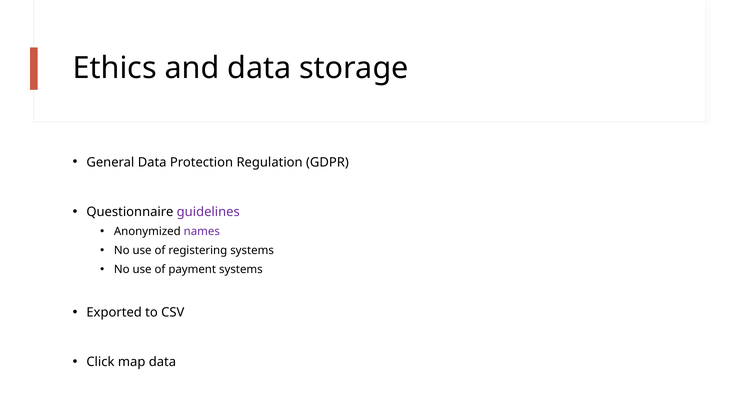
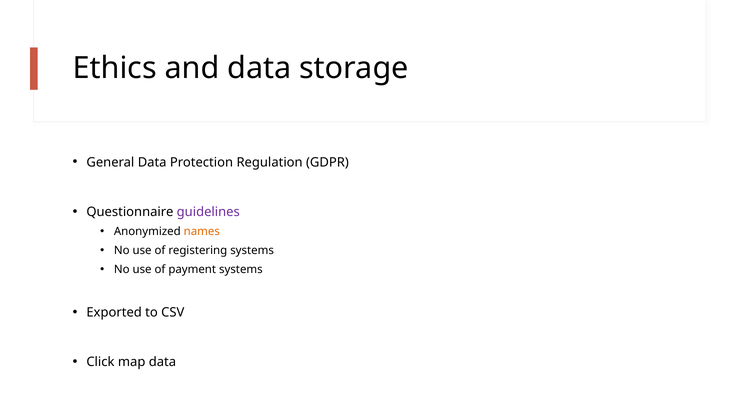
names colour: purple -> orange (202, 232)
